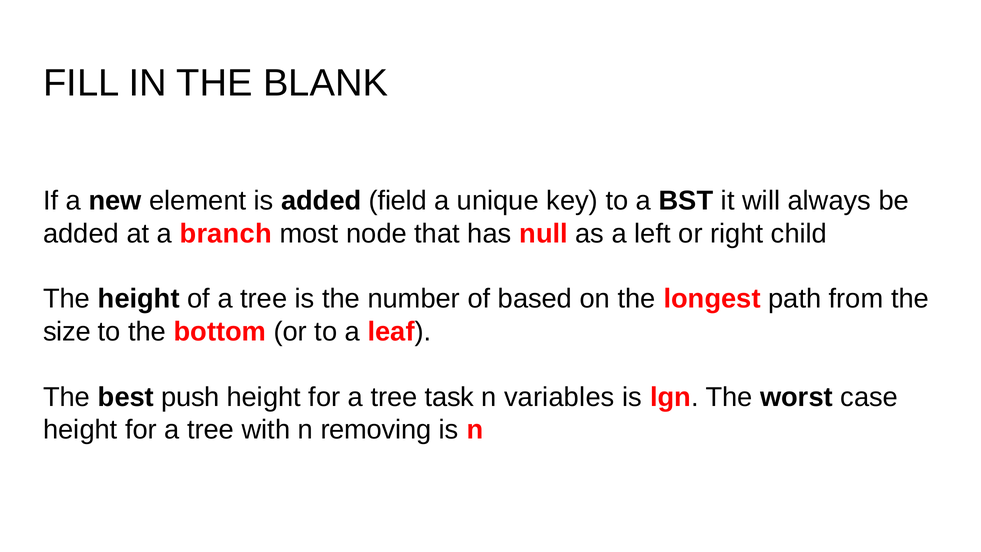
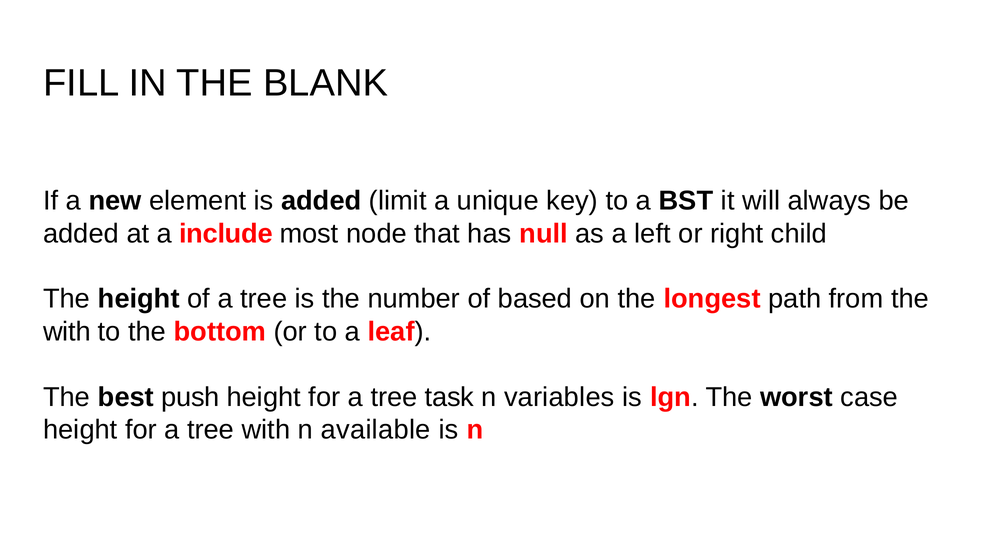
field: field -> limit (398, 201)
branch: branch -> include (226, 233)
size: size -> with (67, 332)
removing: removing -> available (376, 430)
